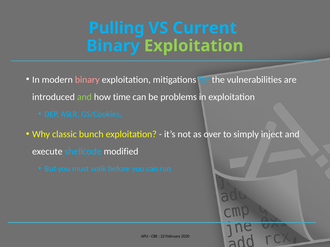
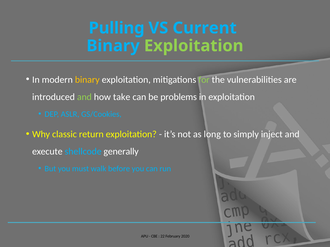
binary colour: pink -> yellow (87, 80)
for colour: light blue -> light green (204, 80)
time: time -> take (122, 97)
bunch: bunch -> return (91, 134)
over: over -> long (212, 134)
modified: modified -> generally (121, 152)
